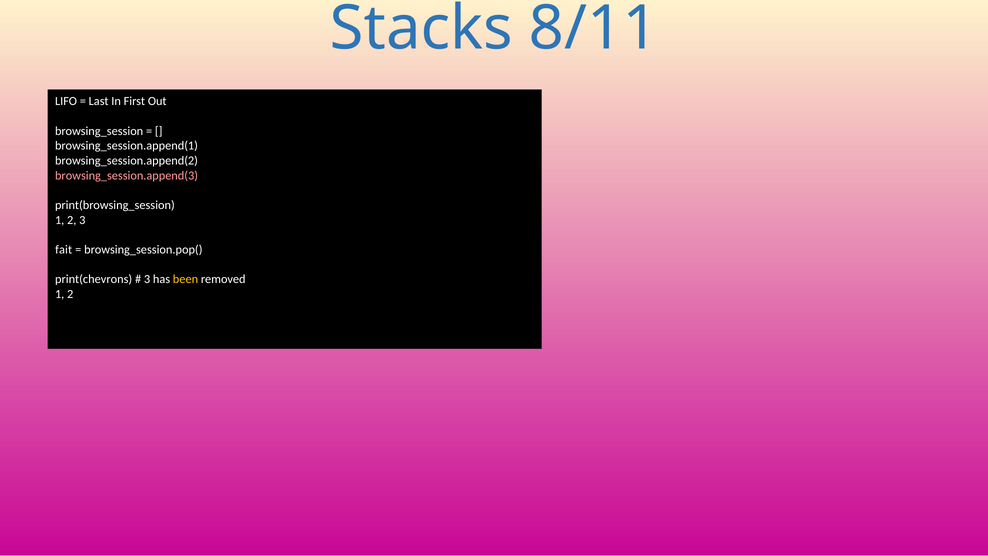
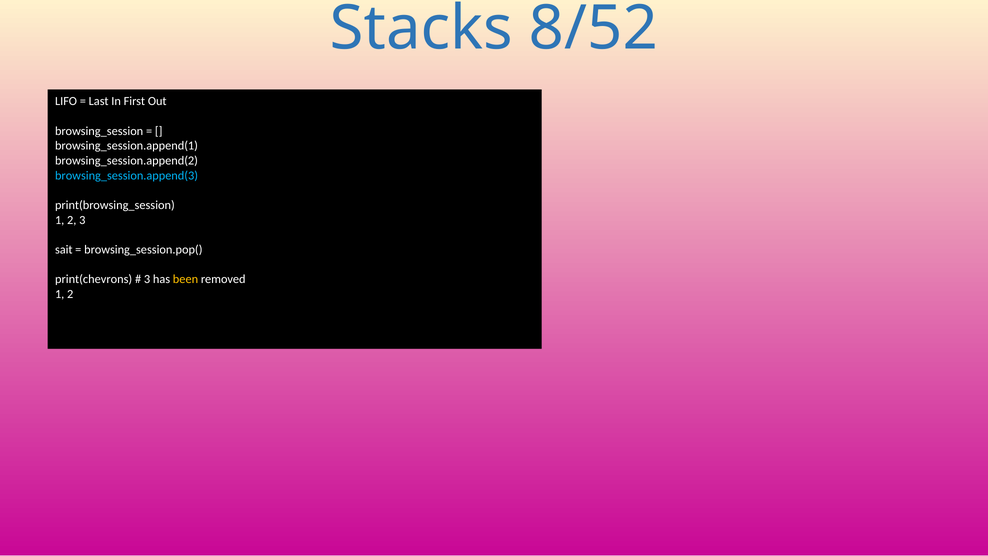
8/11: 8/11 -> 8/52 (593, 28)
browsing_session.append(3 colour: pink -> light blue (127, 175)
fait: fait -> sait (64, 250)
